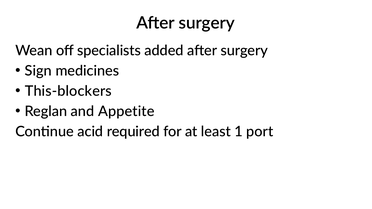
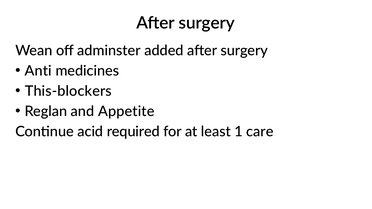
specialists: specialists -> adminster (109, 51)
Sign: Sign -> Anti (38, 71)
port: port -> care (260, 132)
